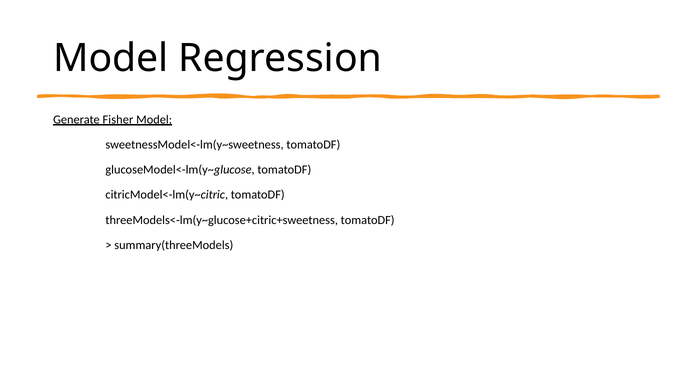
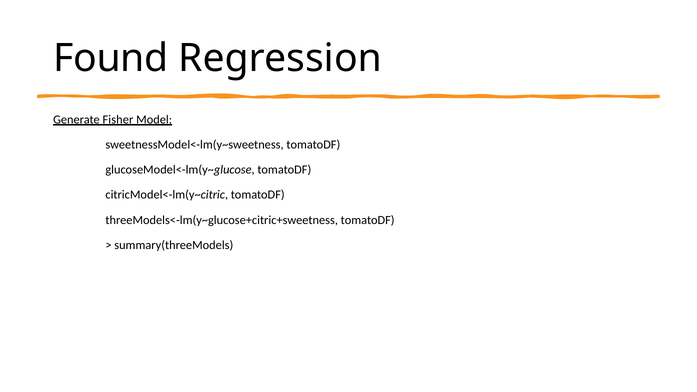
Model: Model -> Found (111, 59)
